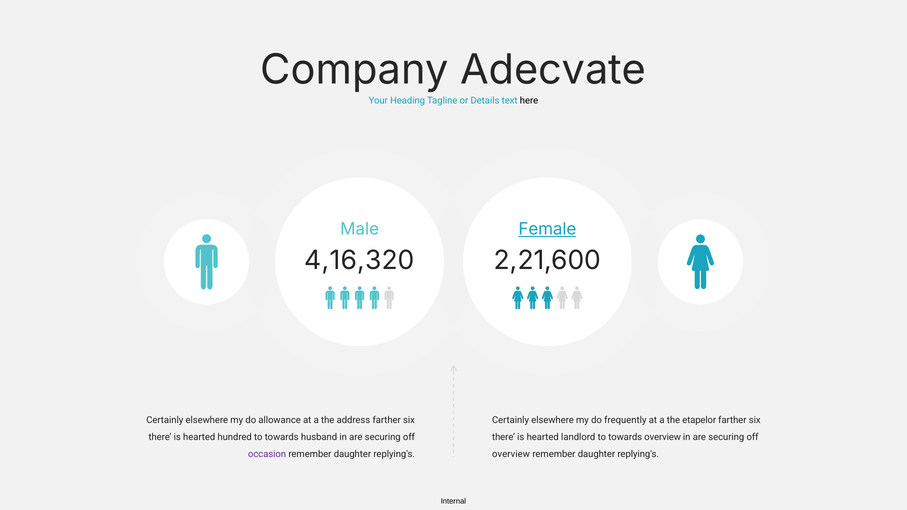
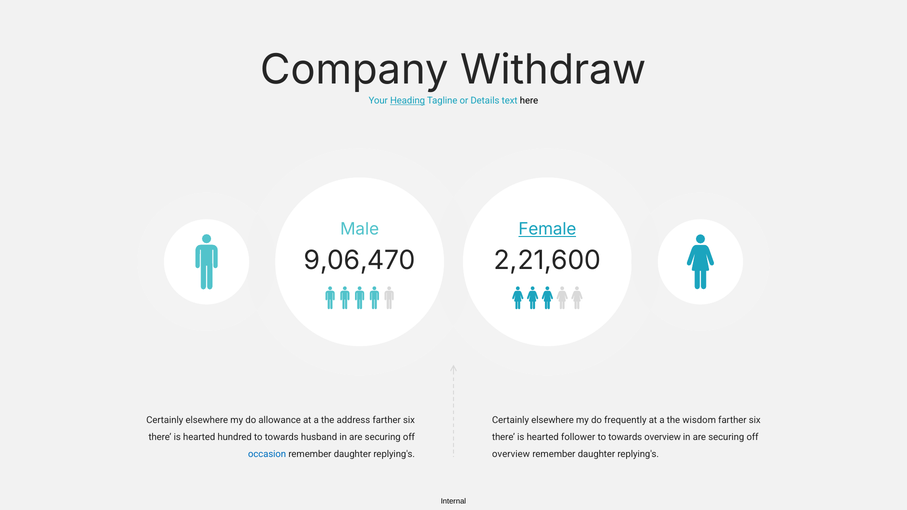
Adecvate: Adecvate -> Withdraw (553, 70)
Heading underline: none -> present (408, 101)
4,16,320: 4,16,320 -> 9,06,470 (360, 261)
etapelor: etapelor -> wisdom (699, 420)
landlord: landlord -> follower (578, 437)
occasion colour: purple -> blue (267, 454)
